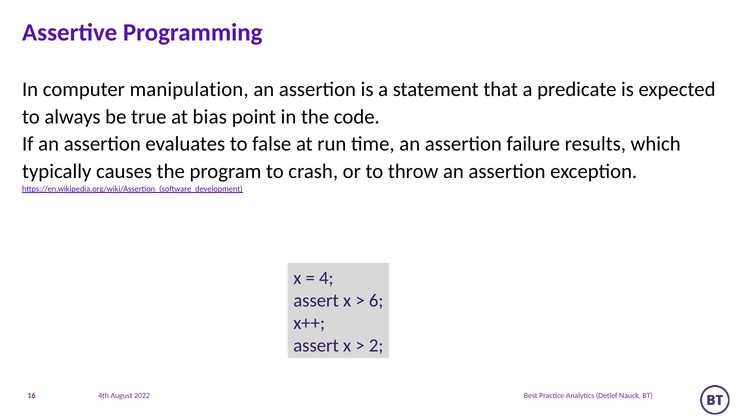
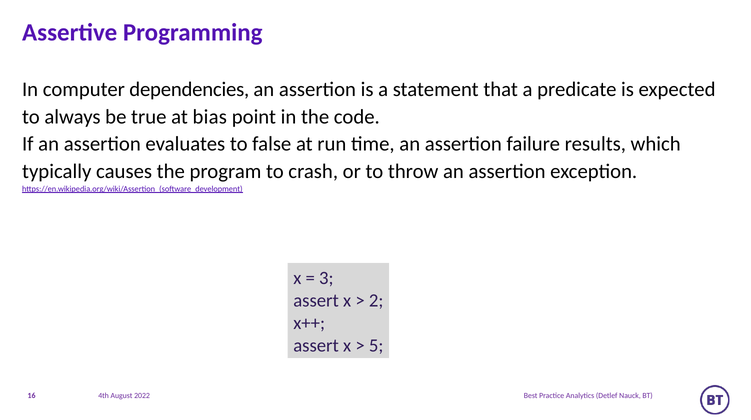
manipulation: manipulation -> dependencies (189, 89)
4: 4 -> 3 (326, 278)
6: 6 -> 2 (376, 300)
2: 2 -> 5 (376, 345)
